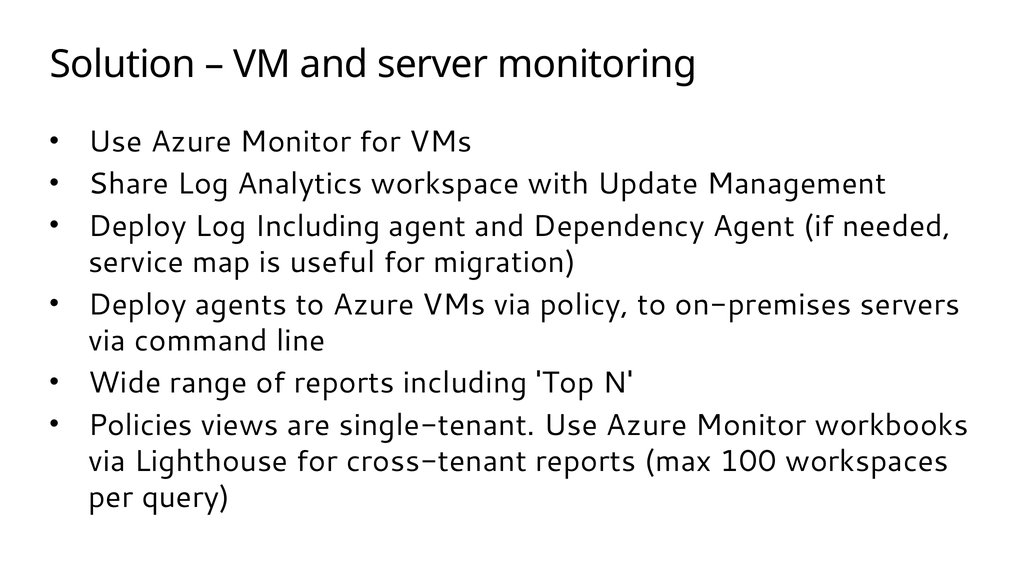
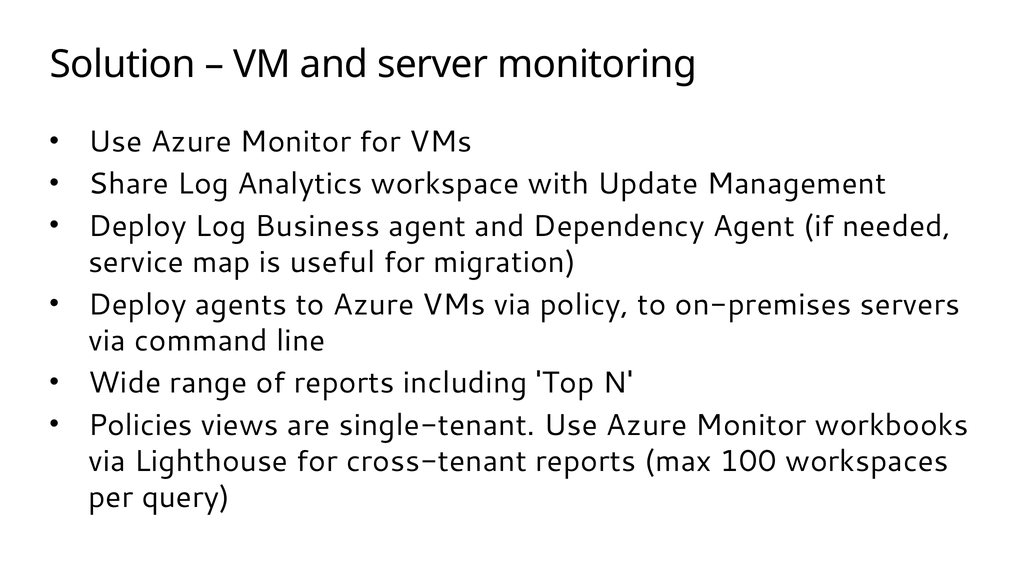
Log Including: Including -> Business (317, 226)
